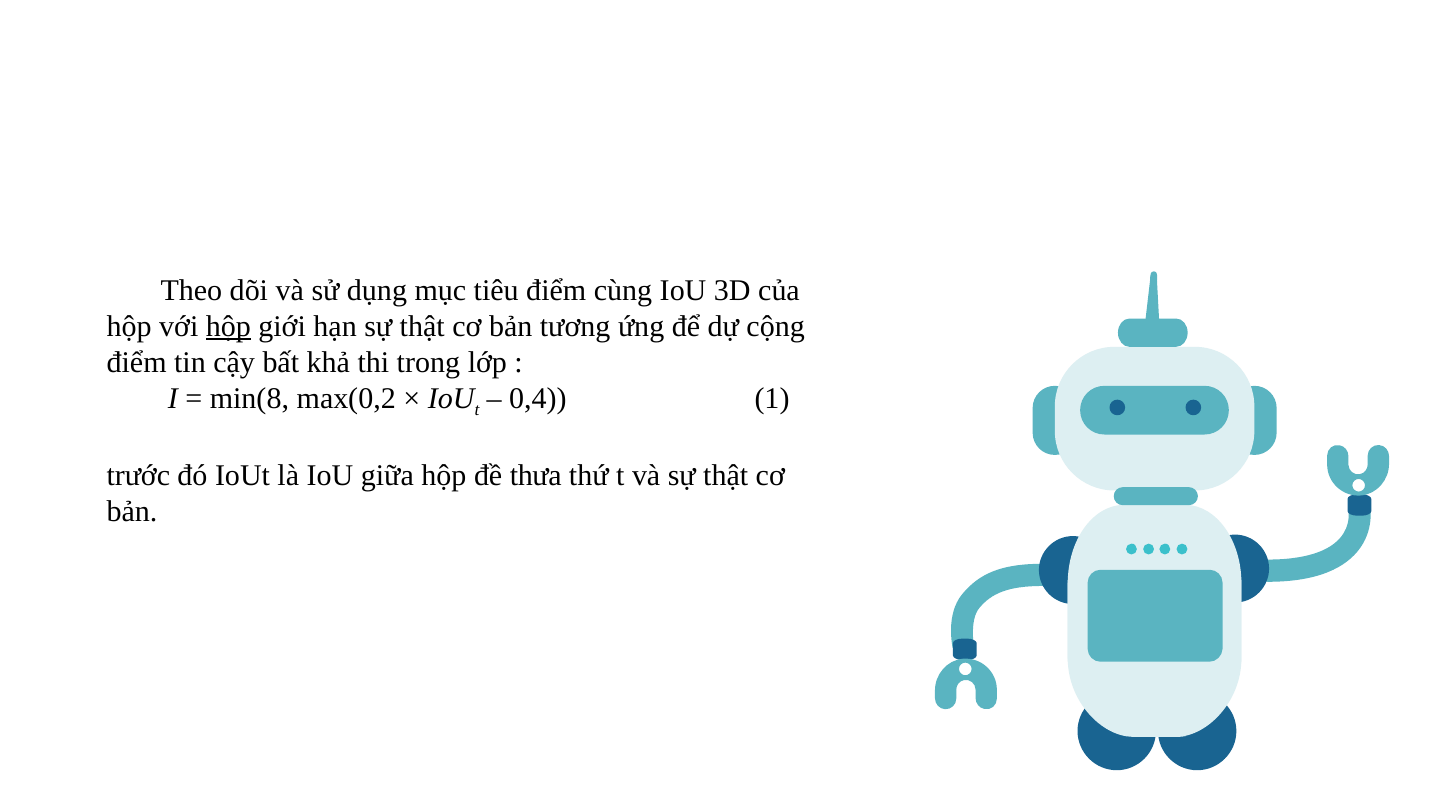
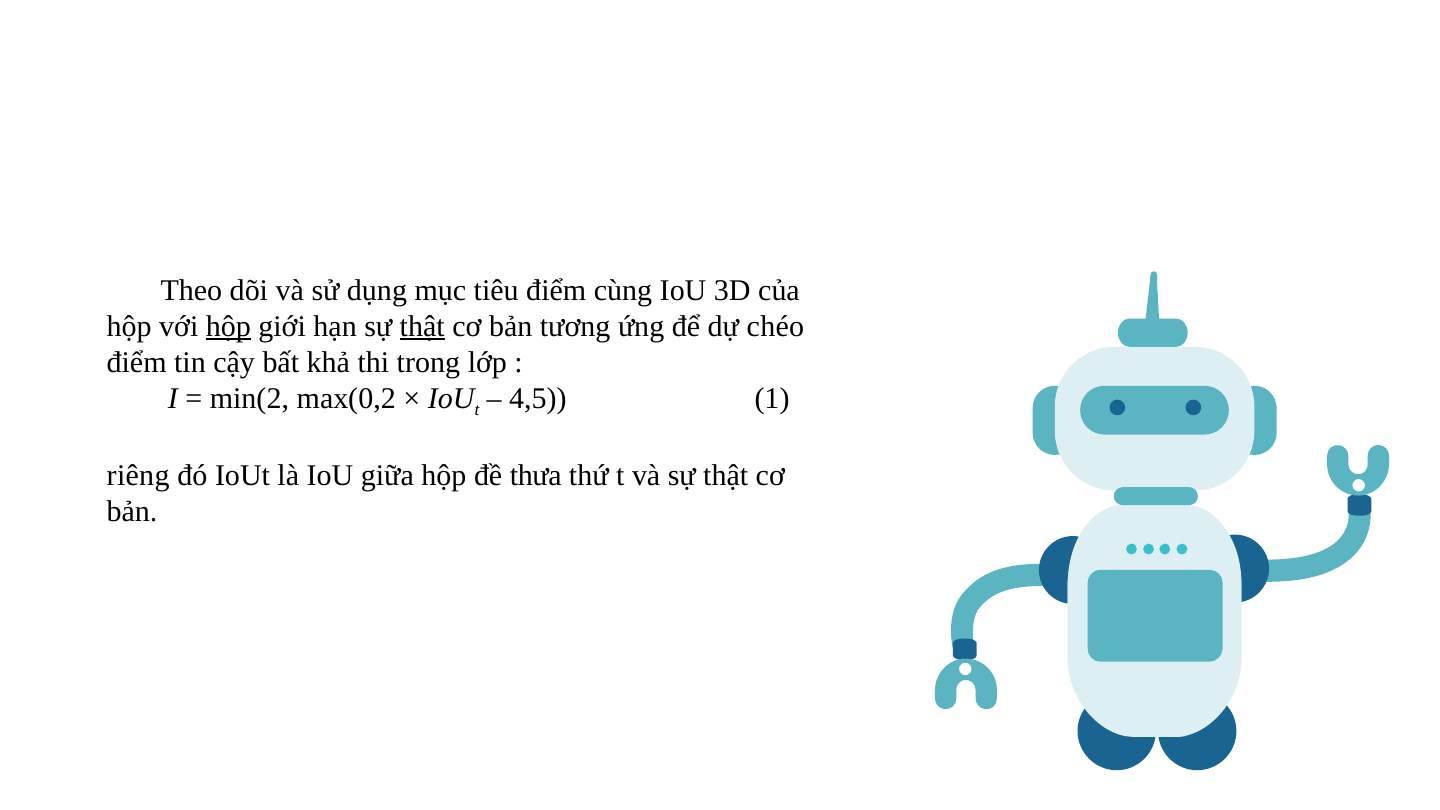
thật underline: none -> present (422, 326)
cộng: cộng -> chéo (775, 326)
min(8: min(8 -> min(2 (249, 398)
0,4: 0,4 -> 4,5 (538, 398)
trước: trước -> riêng (138, 475)
